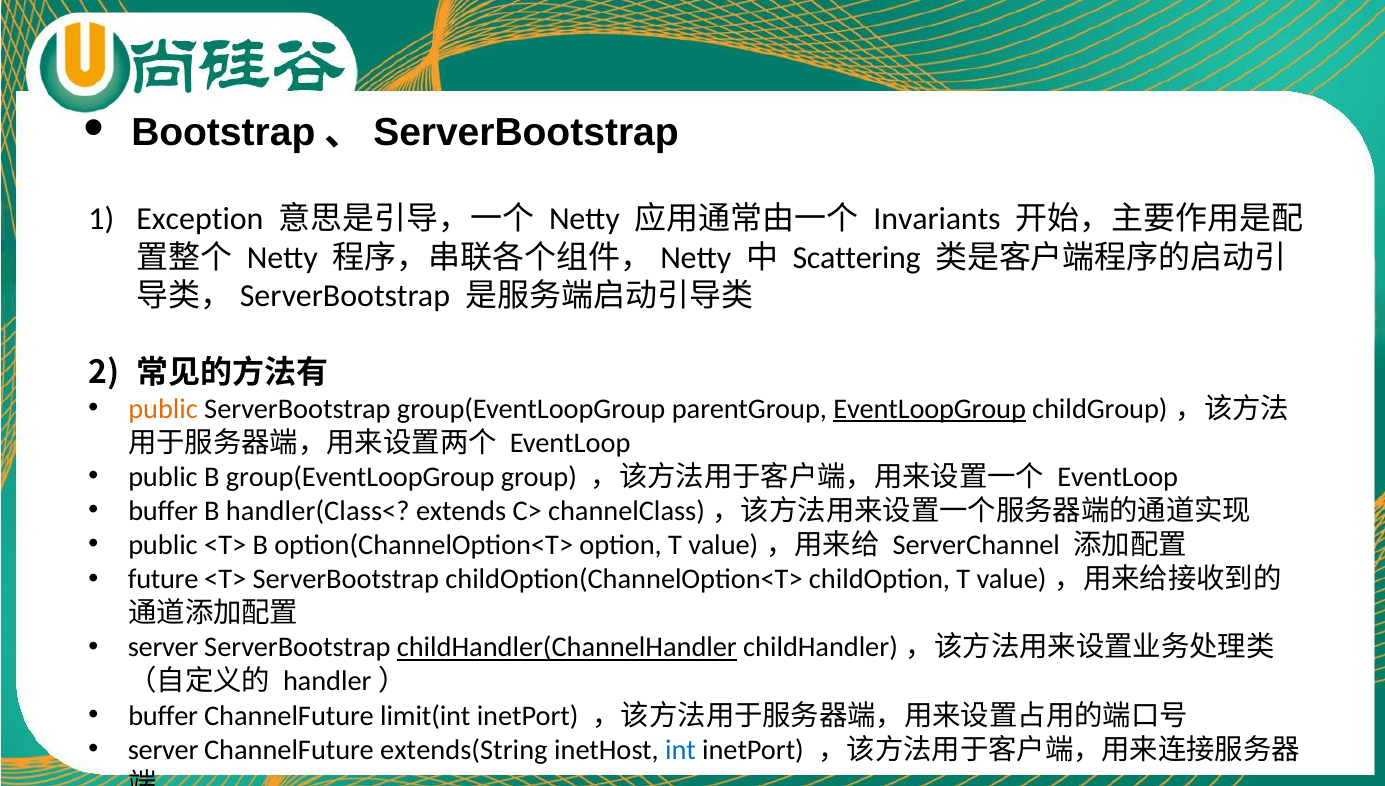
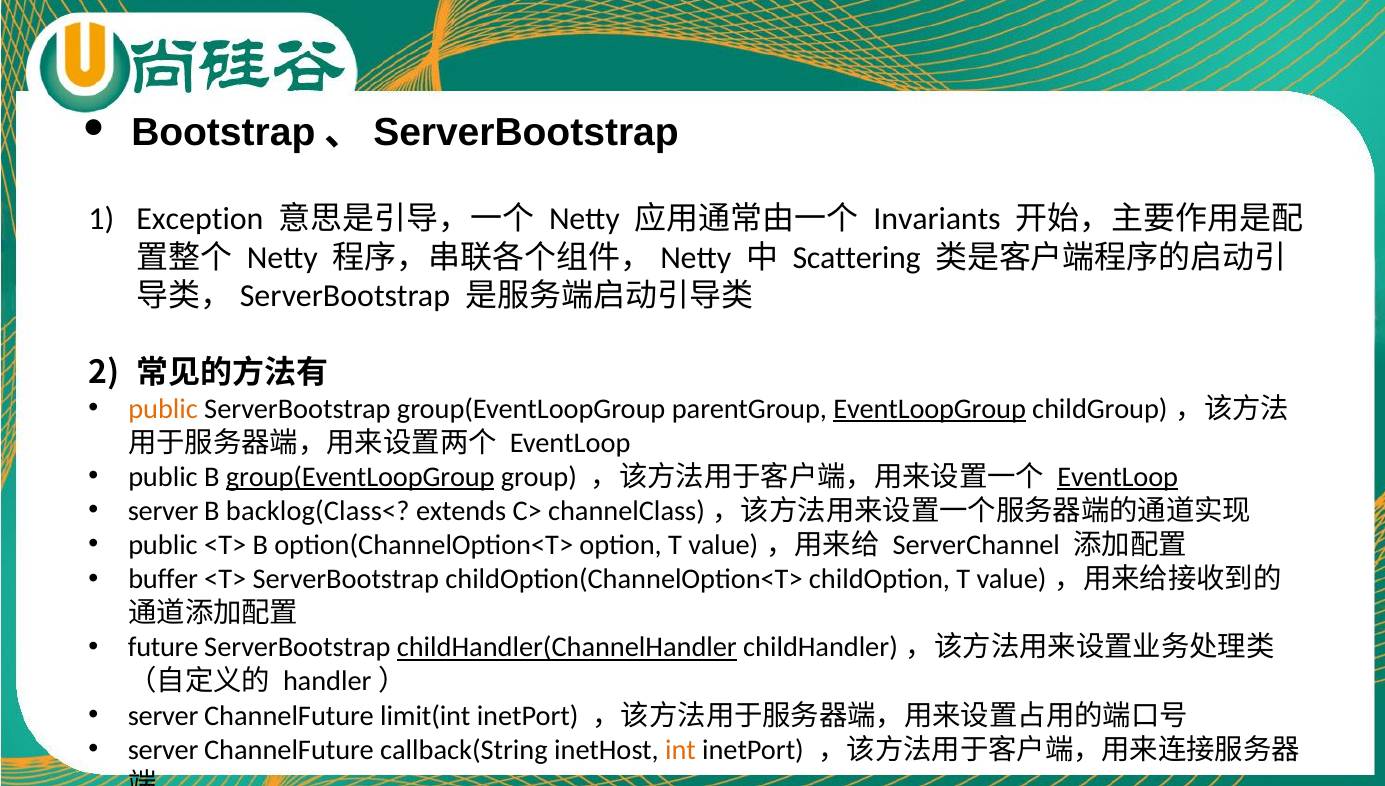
group(EventLoopGroup underline: none -> present (360, 477)
EventLoop underline: none -> present (1118, 477)
buffer: buffer -> server (163, 511)
handler(Class<: handler(Class< -> backlog(Class< (318, 511)
future: future -> buffer (163, 579)
server: server -> future (163, 647)
buffer: buffer -> server (163, 715)
extends(String: extends(String -> callback(String (464, 750)
int colour: blue -> orange (681, 750)
